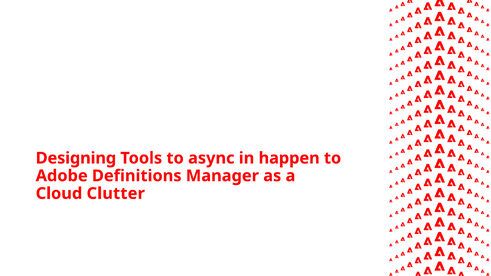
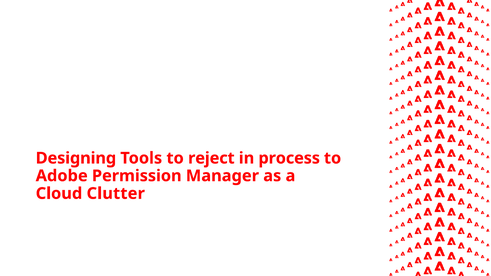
async: async -> reject (211, 158)
happen: happen -> process (289, 158)
Definitions: Definitions -> Permission (137, 176)
